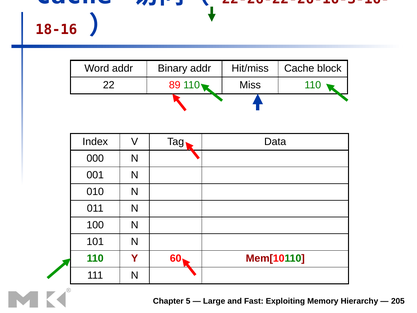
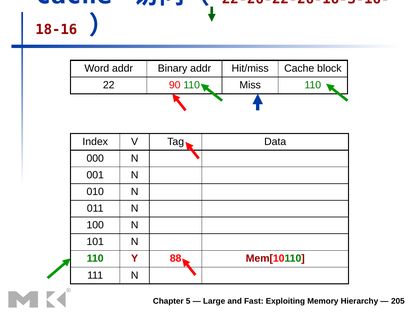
89: 89 -> 90 (175, 85)
60: 60 -> 88 (176, 258)
